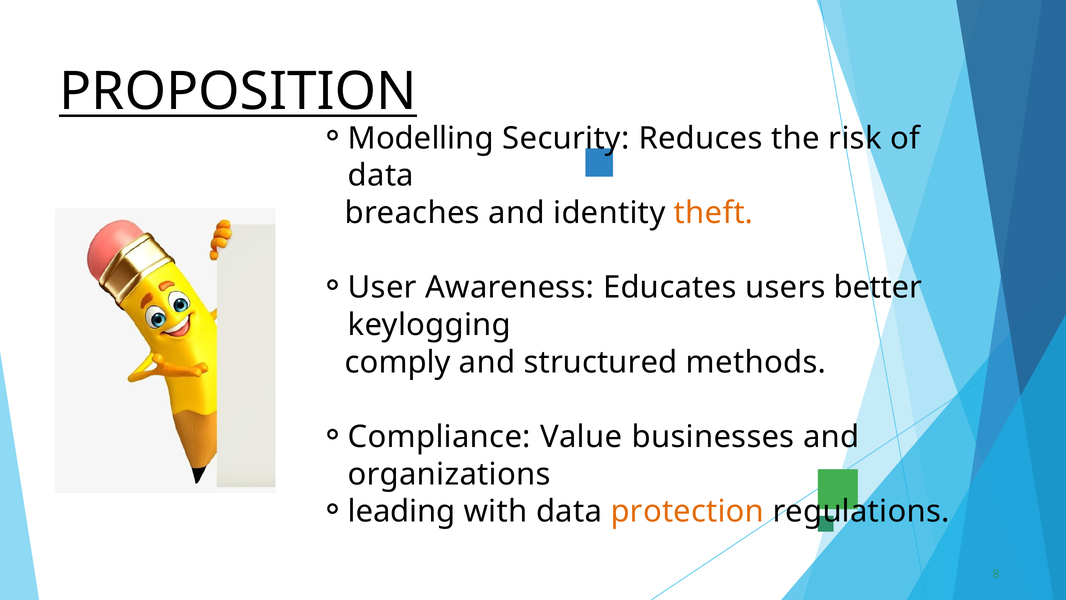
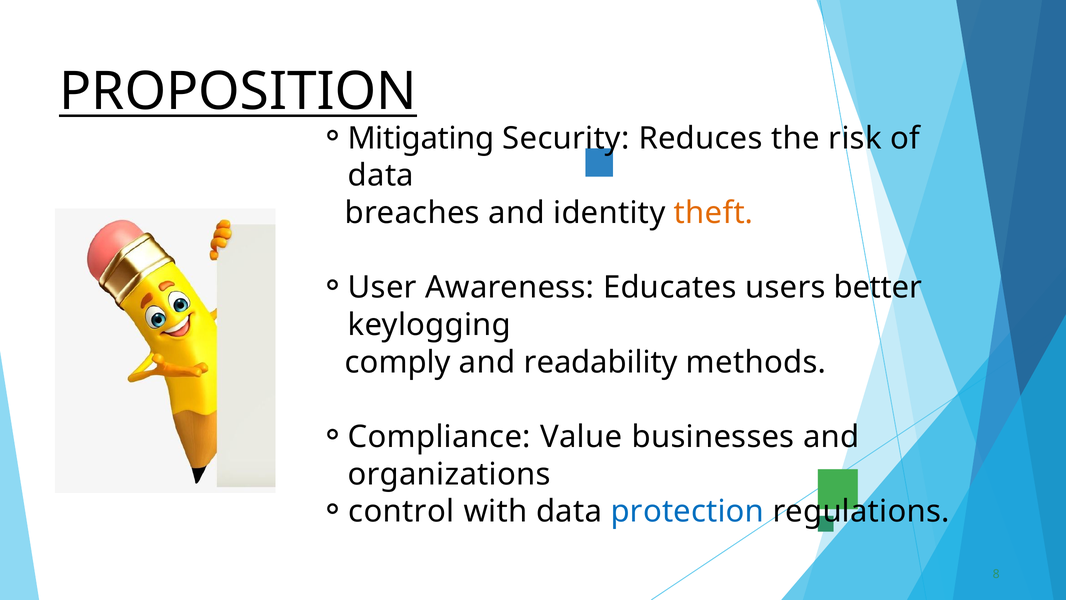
Modelling: Modelling -> Mitigating (421, 138)
structured: structured -> readability (601, 362)
leading: leading -> control (401, 511)
protection colour: orange -> blue (687, 511)
